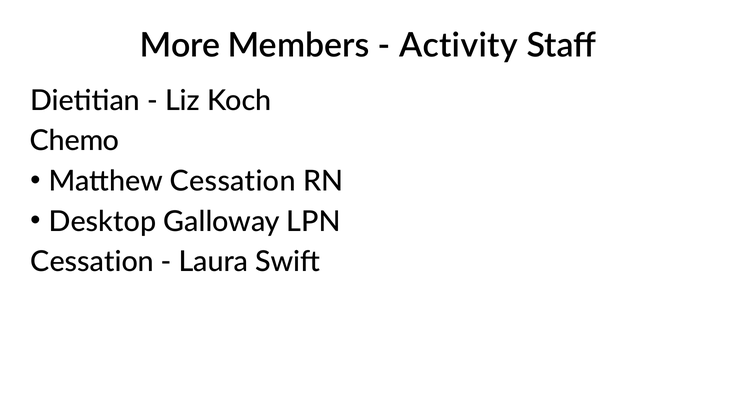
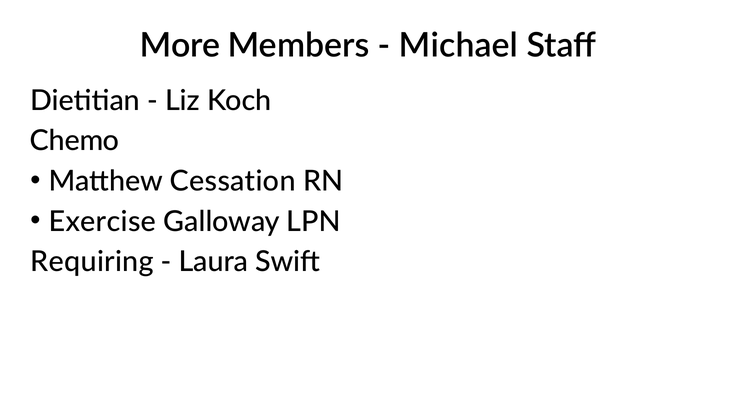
Activity: Activity -> Michael (458, 46)
Desktop: Desktop -> Exercise (102, 221)
Cessation: Cessation -> Requiring (92, 262)
